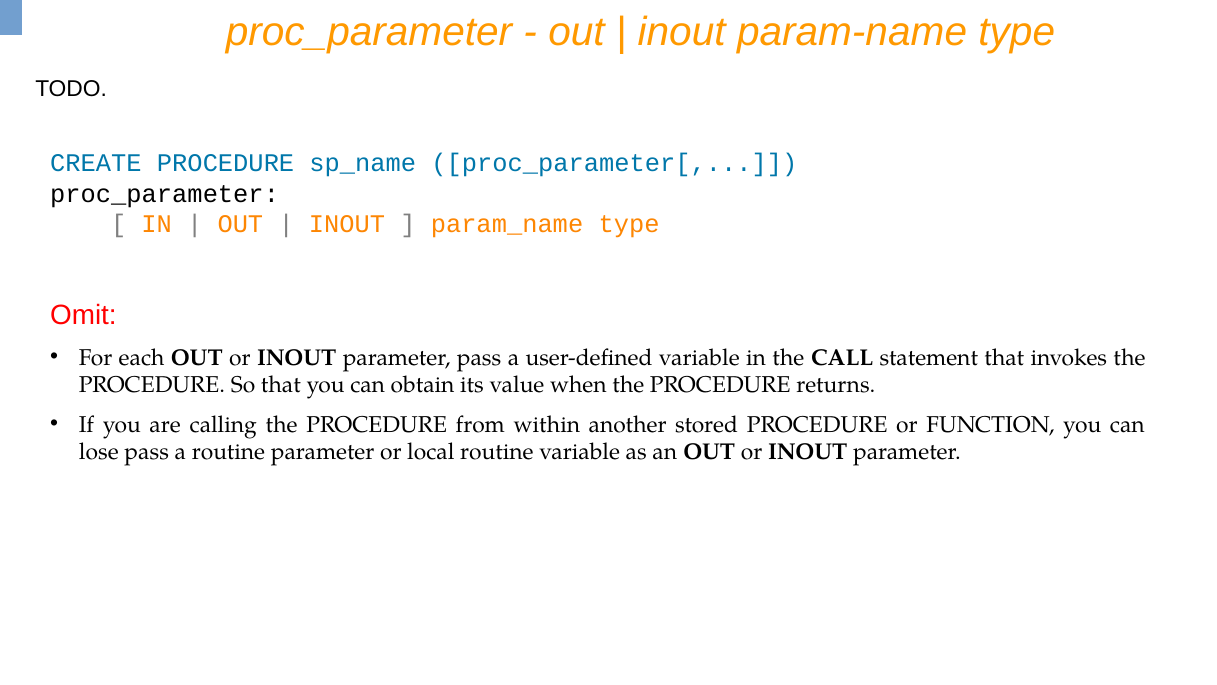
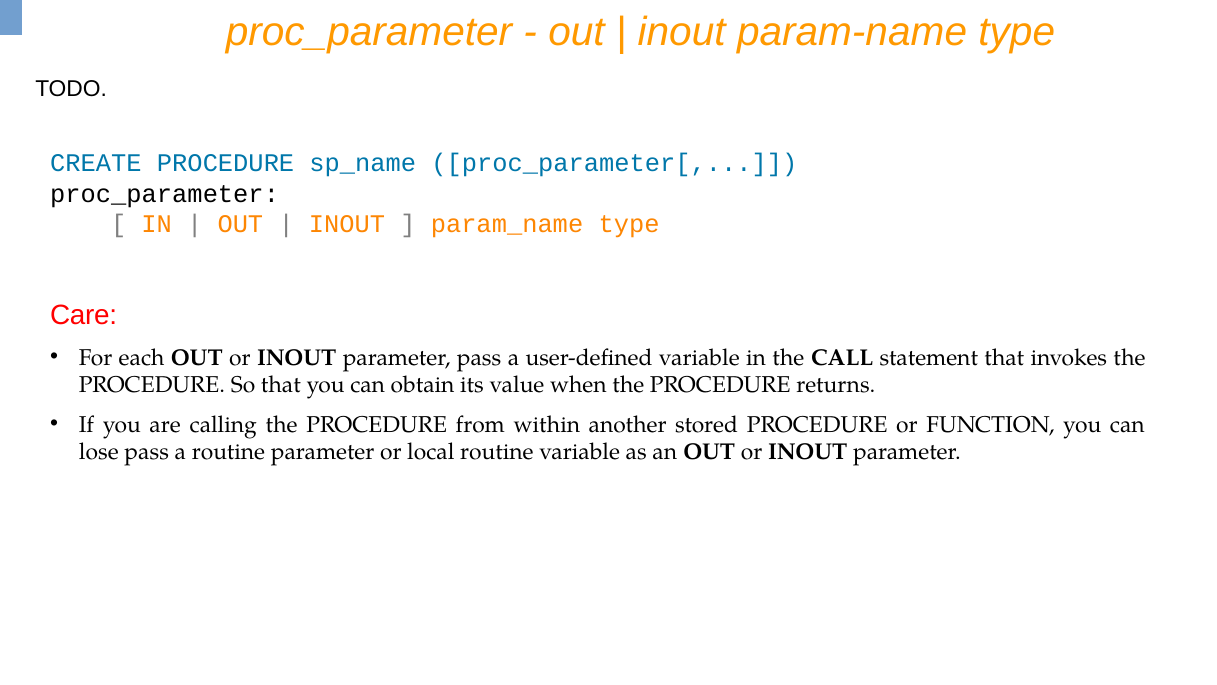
Omit: Omit -> Care (84, 315)
